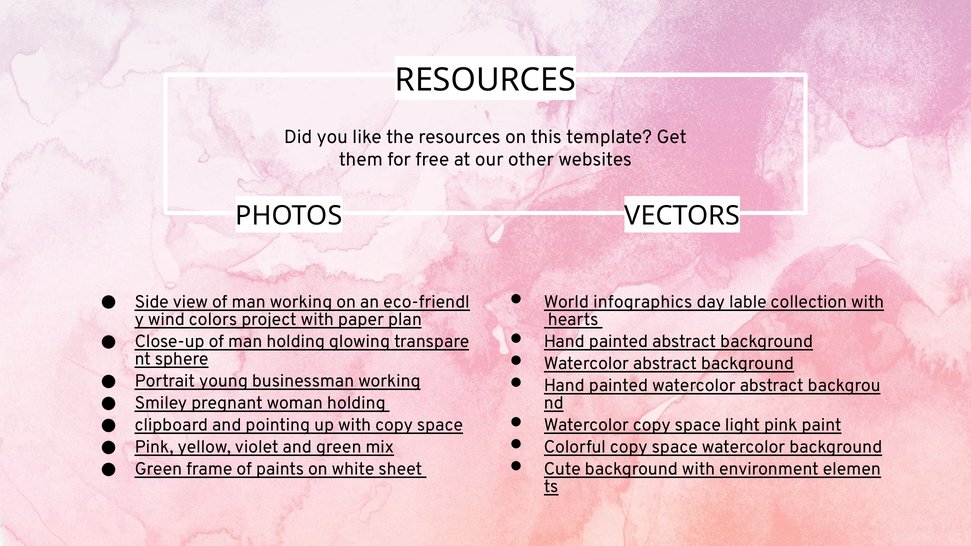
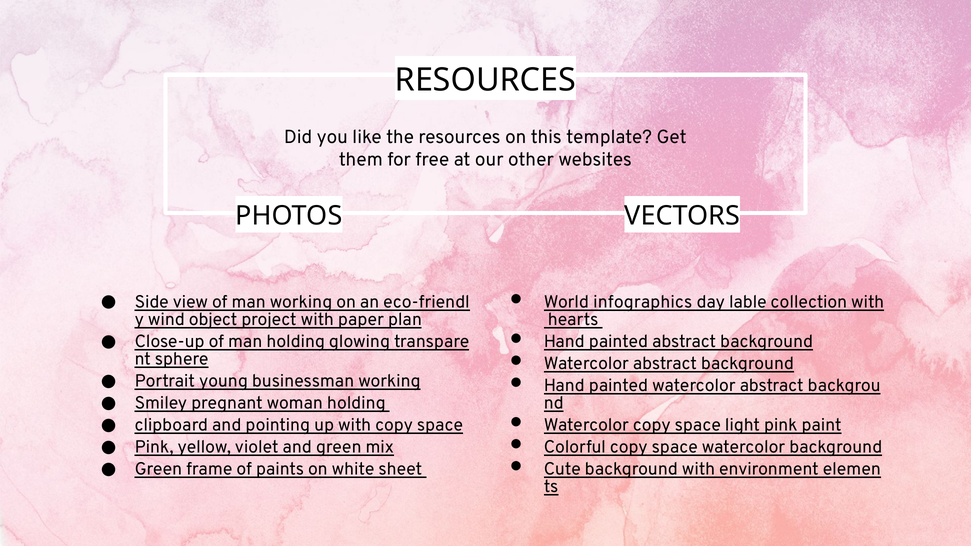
colors: colors -> object (213, 319)
